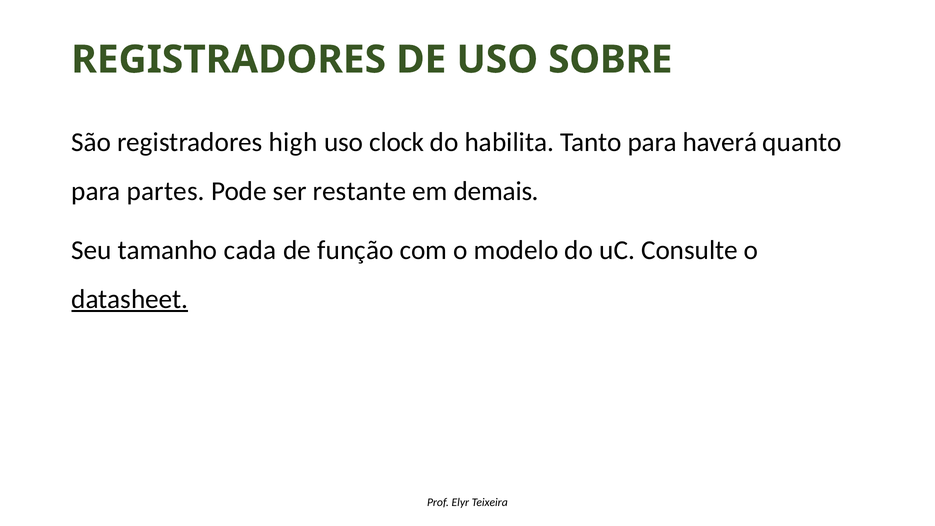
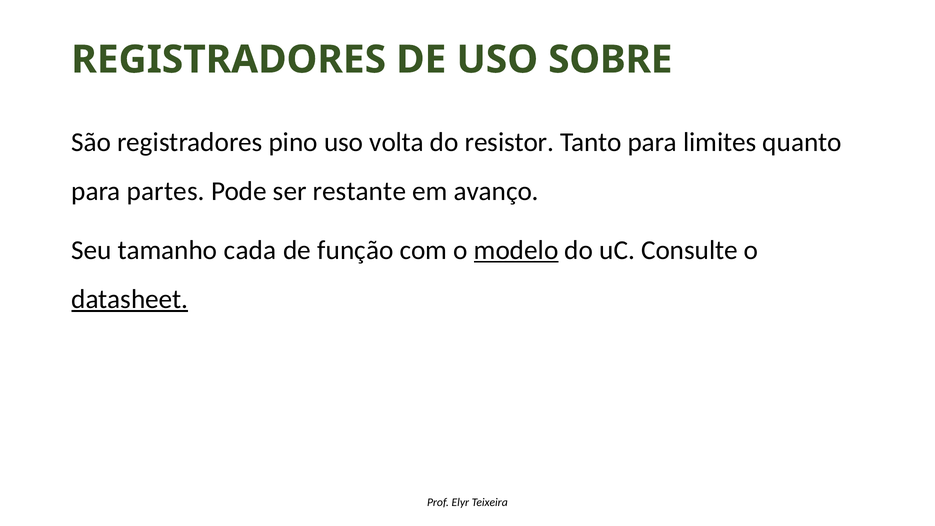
high: high -> pino (293, 142)
clock: clock -> volta (397, 142)
habilita: habilita -> resistor (509, 142)
haverá: haverá -> limites (720, 142)
demais: demais -> avanço (496, 191)
modelo underline: none -> present (516, 250)
